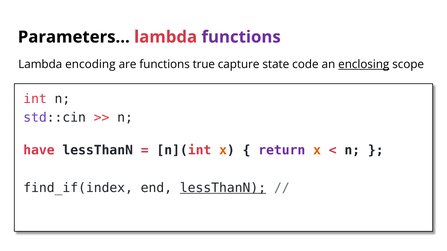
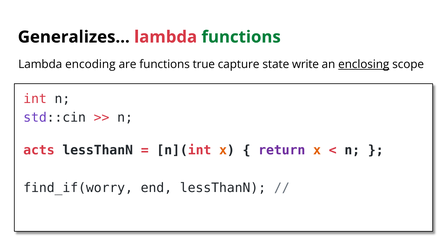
Parameters…: Parameters… -> Generalizes… (74, 37)
functions colour: purple -> green (241, 37)
code: code -> write (305, 64)
have: have -> acts (39, 151)
find_if(index: find_if(index -> find_if(worry (78, 188)
lessThanN underline: present -> none (223, 188)
